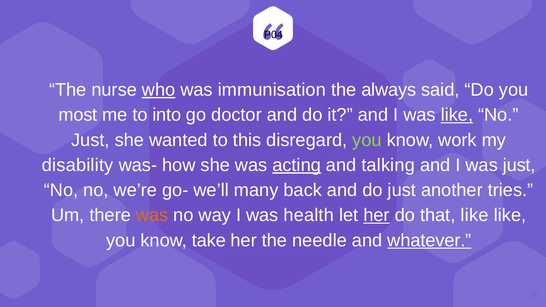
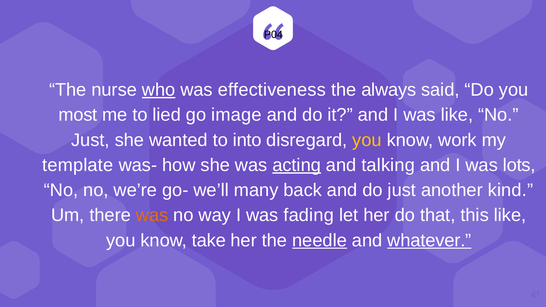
immunisation: immunisation -> effectiveness (272, 90)
into: into -> lied (167, 115)
doctor: doctor -> image (236, 115)
like underline: present -> none (457, 115)
this: this -> into (247, 140)
you colour: light green -> yellow (367, 140)
disability: disability -> template (78, 165)
was just: just -> lots (519, 165)
tries: tries -> kind (510, 190)
health: health -> fading (309, 215)
her underline: present -> none (377, 215)
that like: like -> this (475, 215)
needle underline: none -> present (320, 241)
